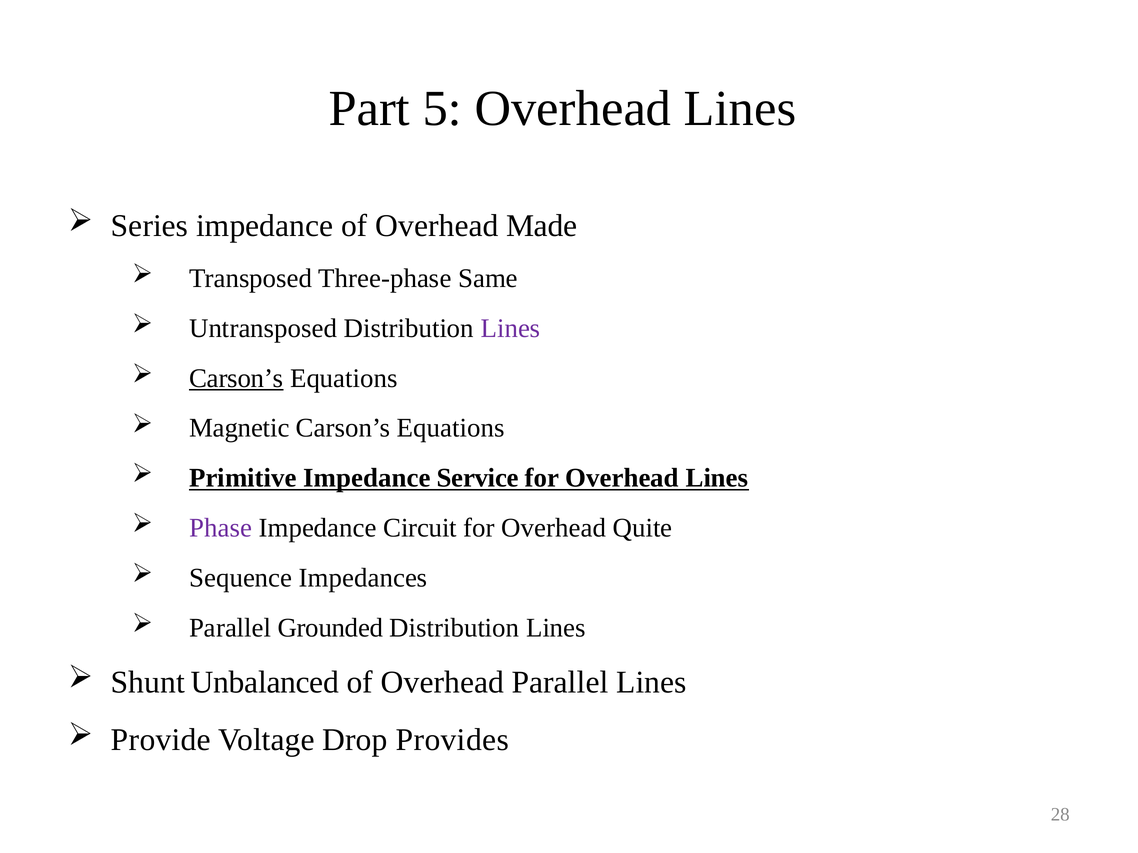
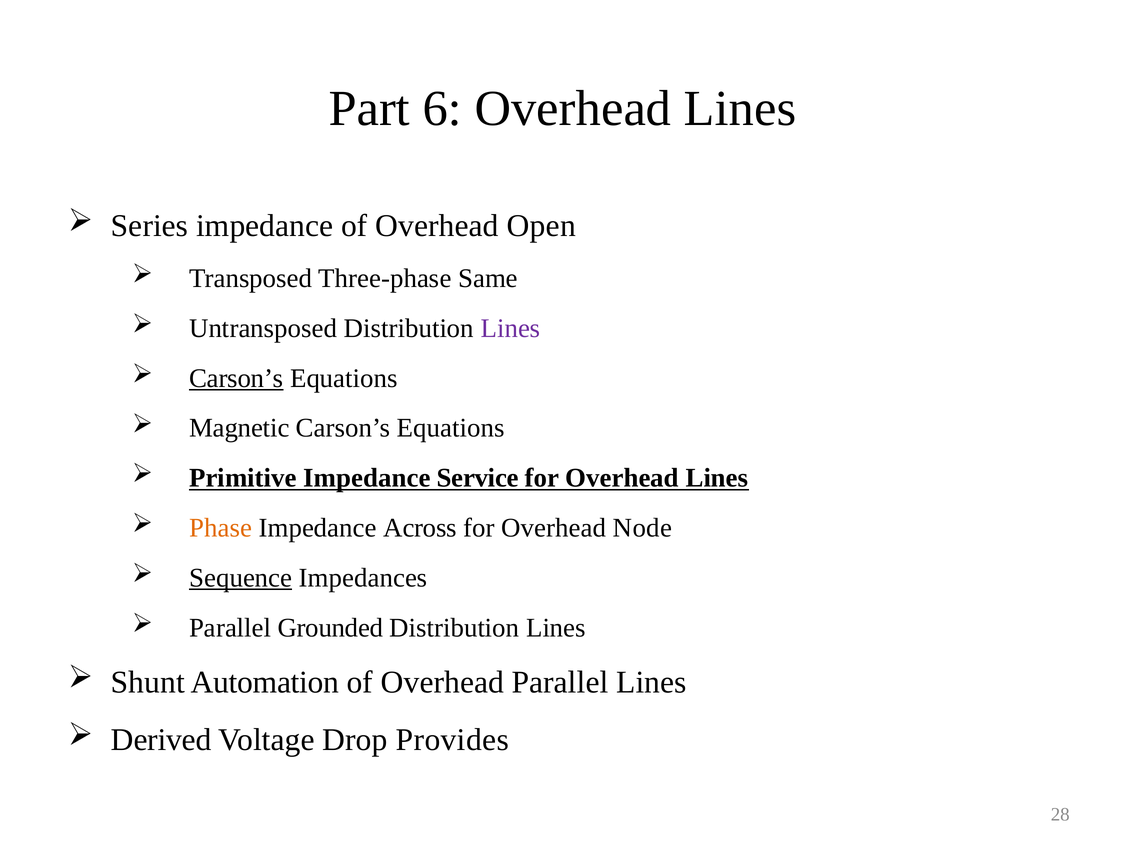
5: 5 -> 6 (442, 109)
Made: Made -> Open (541, 226)
Phase colour: purple -> orange (221, 528)
Circuit: Circuit -> Across (420, 528)
Quite: Quite -> Node (642, 528)
Sequence underline: none -> present (241, 578)
Unbalanced: Unbalanced -> Automation (265, 683)
Provide: Provide -> Derived (161, 740)
